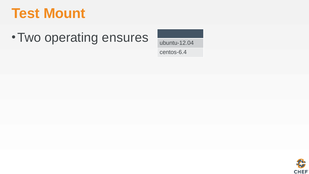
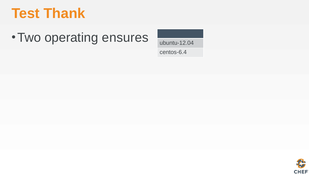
Mount: Mount -> Thank (64, 13)
